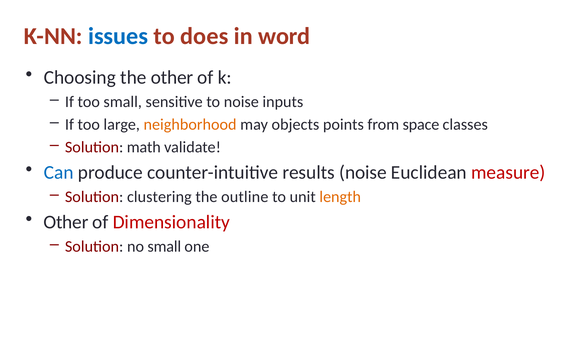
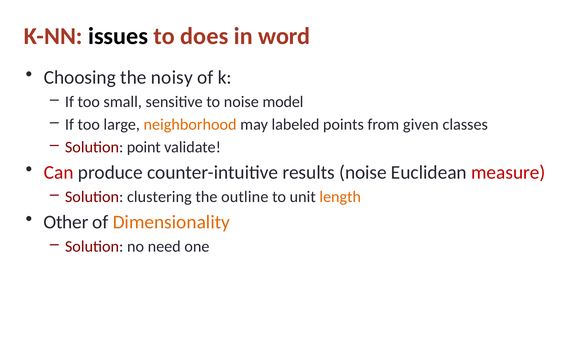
issues colour: blue -> black (118, 36)
the other: other -> noisy (172, 78)
inputs: inputs -> model (283, 102)
objects: objects -> labeled (295, 125)
space: space -> given (421, 125)
math: math -> point (144, 147)
Can colour: blue -> red (59, 173)
Dimensionality colour: red -> orange (171, 222)
no small: small -> need (164, 247)
